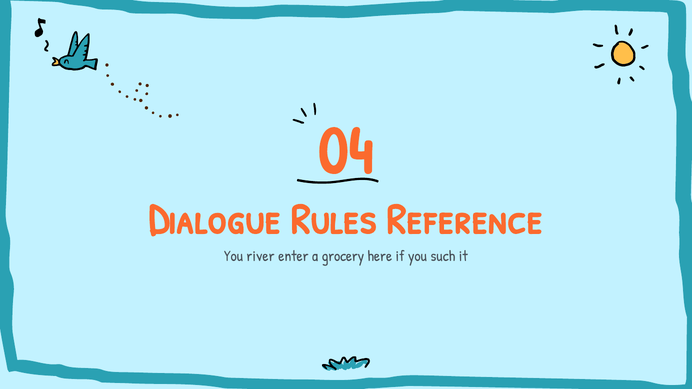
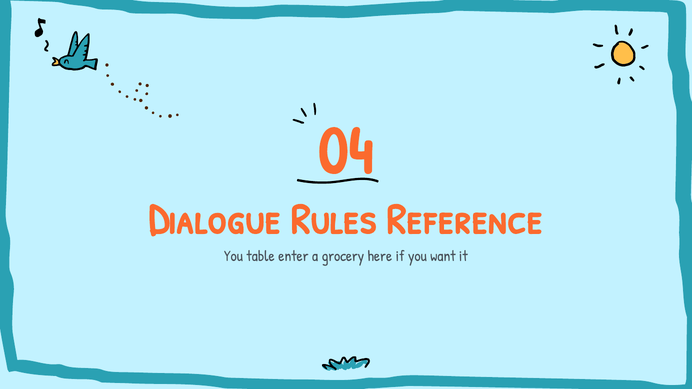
river: river -> table (261, 256)
such: such -> want (443, 256)
